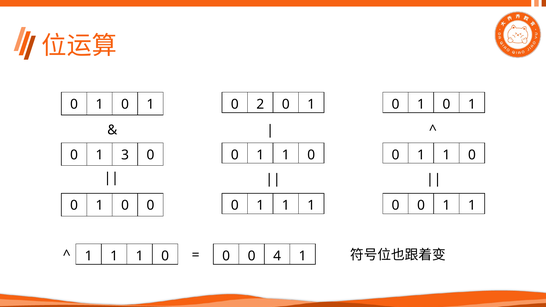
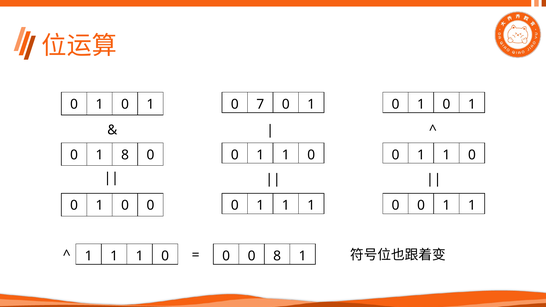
2: 2 -> 7 (260, 104)
1 3: 3 -> 8 (125, 155)
0 4: 4 -> 8 (277, 256)
